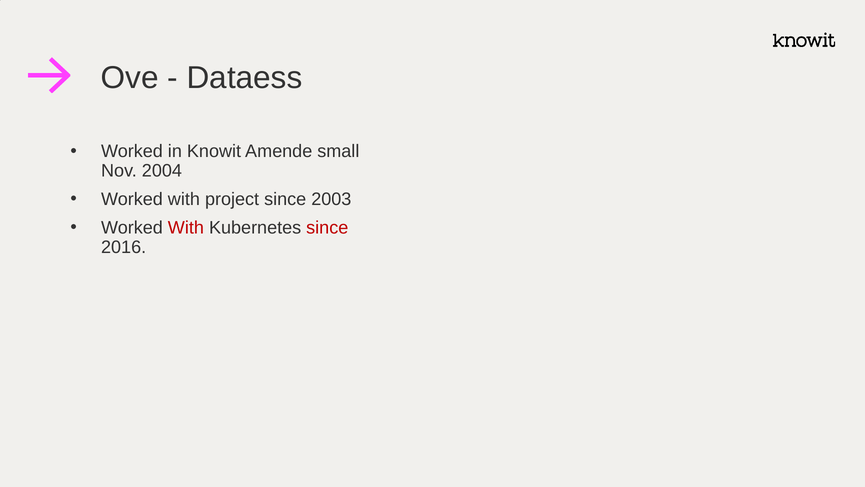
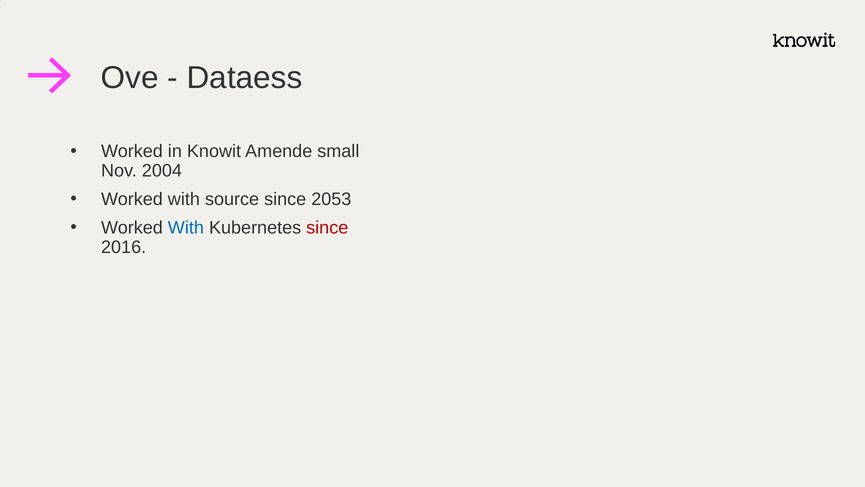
project: project -> source (232, 199)
2003: 2003 -> 2053 (331, 199)
With colour: red -> blue (186, 228)
